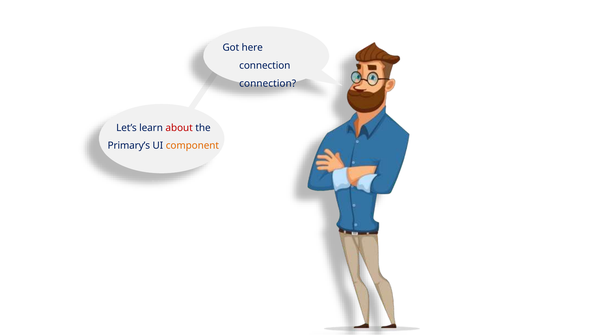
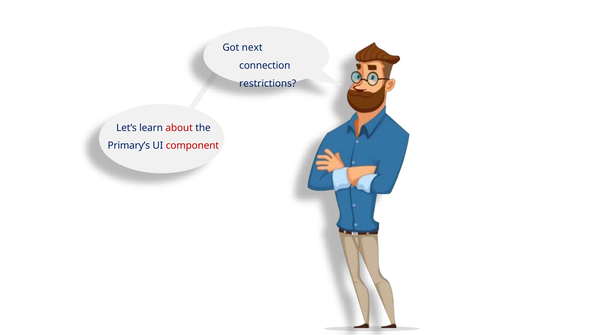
here: here -> next (252, 48)
connection: connection -> restrictions (268, 83)
component colour: orange -> red (192, 146)
